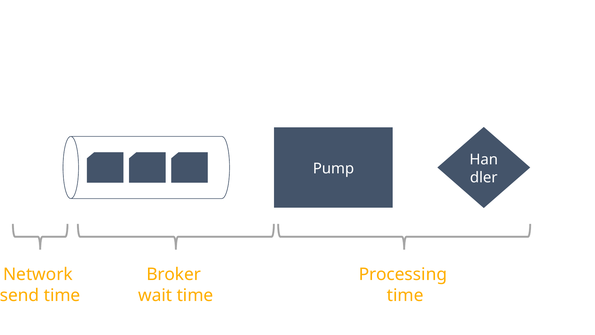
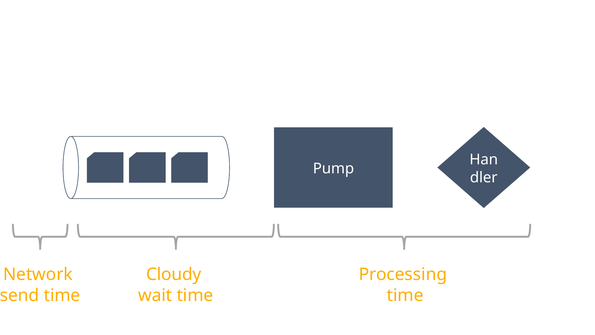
Broker: Broker -> Cloudy (174, 274)
